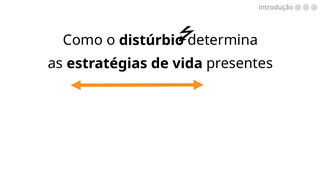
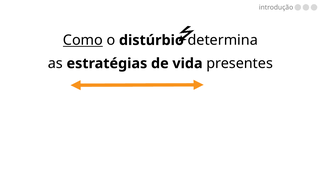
Como underline: none -> present (83, 40)
